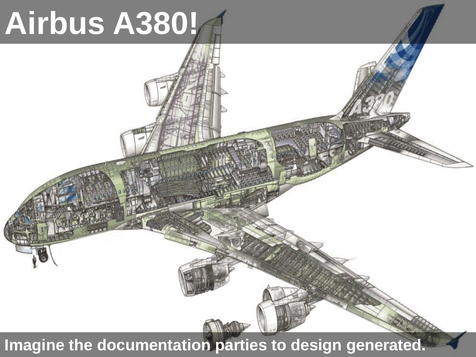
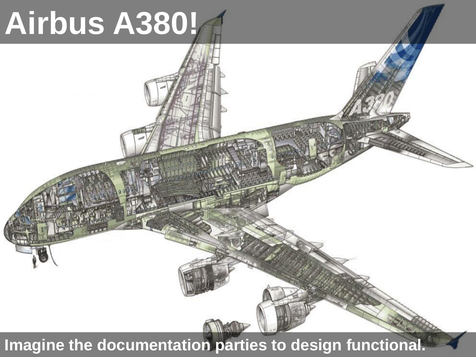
generated: generated -> functional (386, 345)
